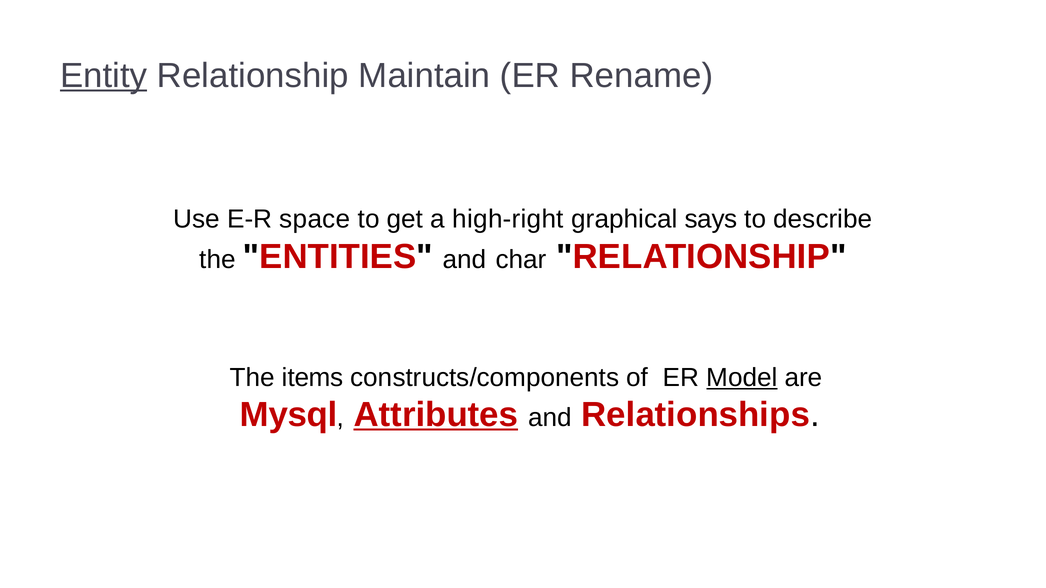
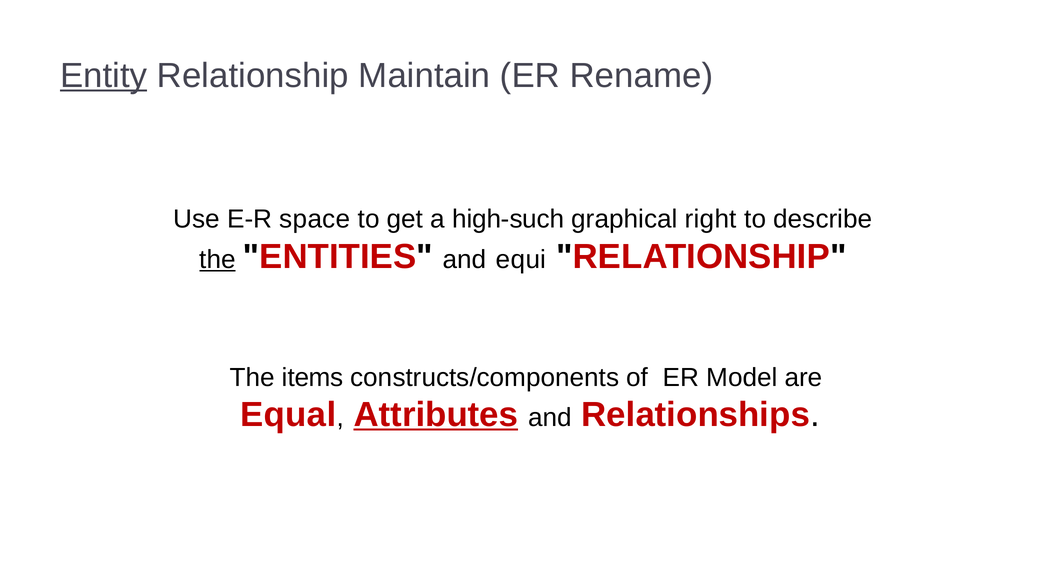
high-right: high-right -> high-such (508, 219)
says: says -> right (711, 219)
the underline: none -> present (218, 260)
char: char -> equi (521, 260)
Model underline: present -> none (742, 378)
Mysql: Mysql -> Equal (288, 415)
